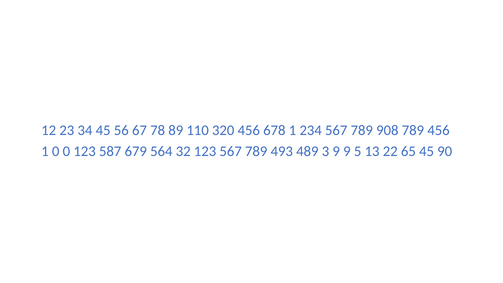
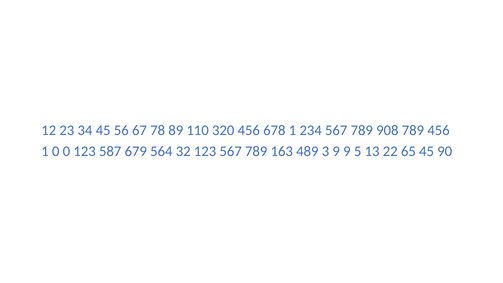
493: 493 -> 163 (282, 151)
